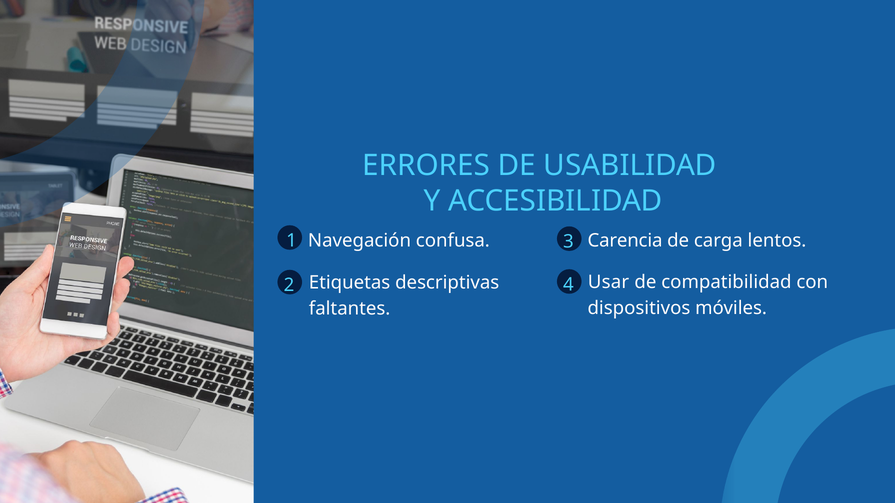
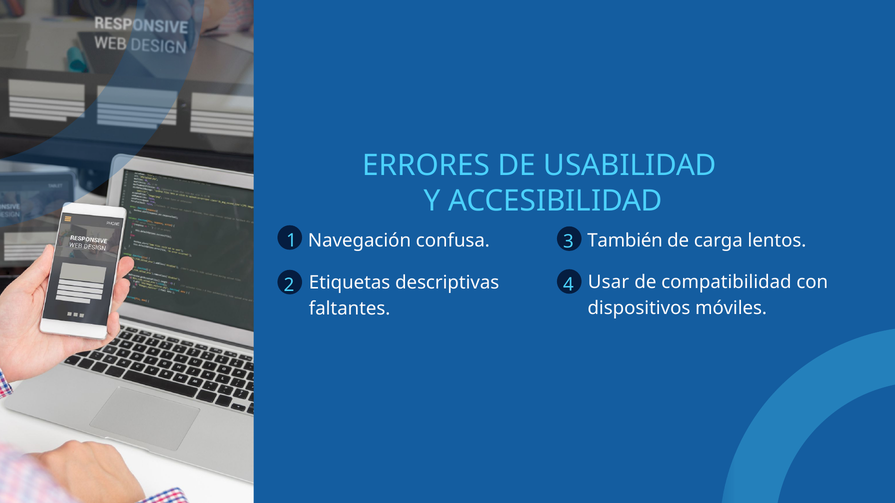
Carencia: Carencia -> También (625, 241)
